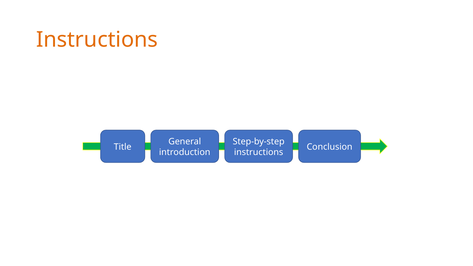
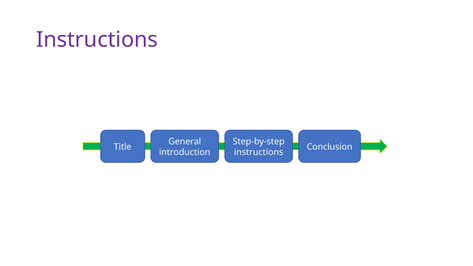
Instructions colour: orange -> purple (97, 40)
